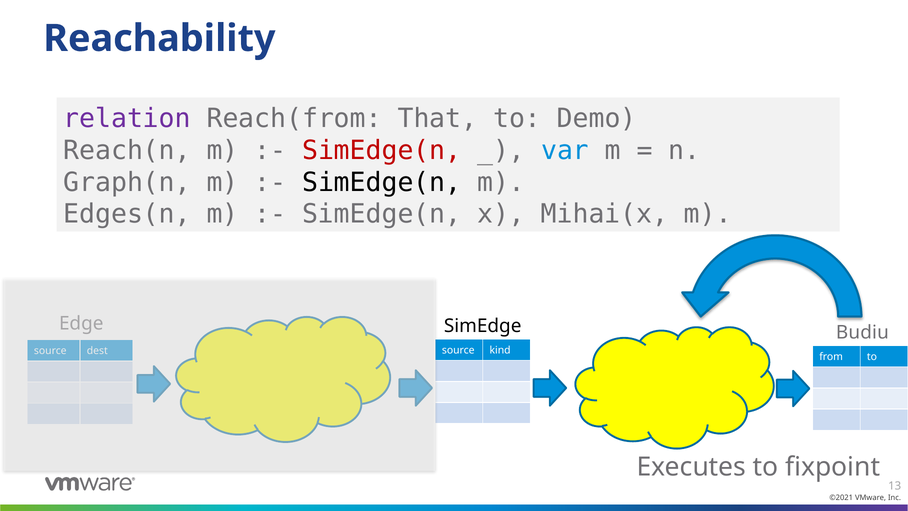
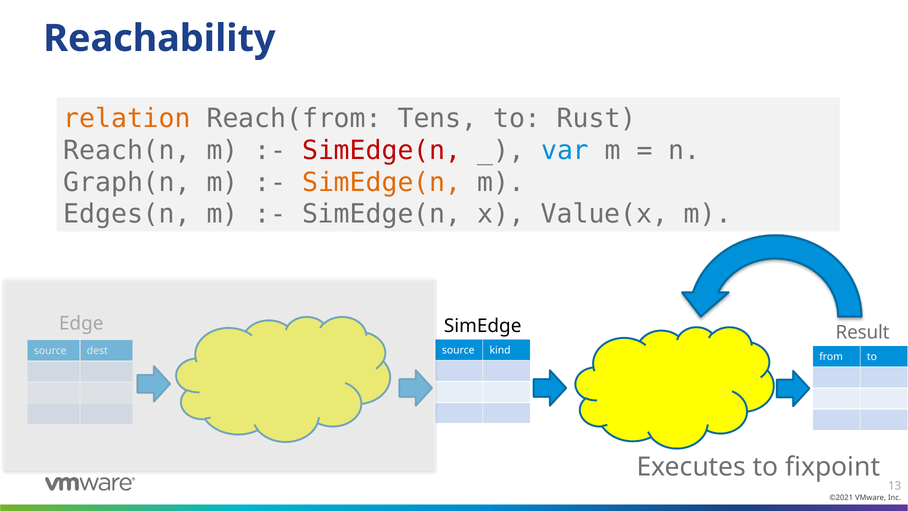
relation colour: purple -> orange (127, 119)
That: That -> Tens (437, 119)
Demo: Demo -> Rust (597, 119)
SimEdge(n colour: black -> orange (382, 182)
Mihai(x: Mihai(x -> Value(x (604, 214)
Budiu: Budiu -> Result (863, 332)
